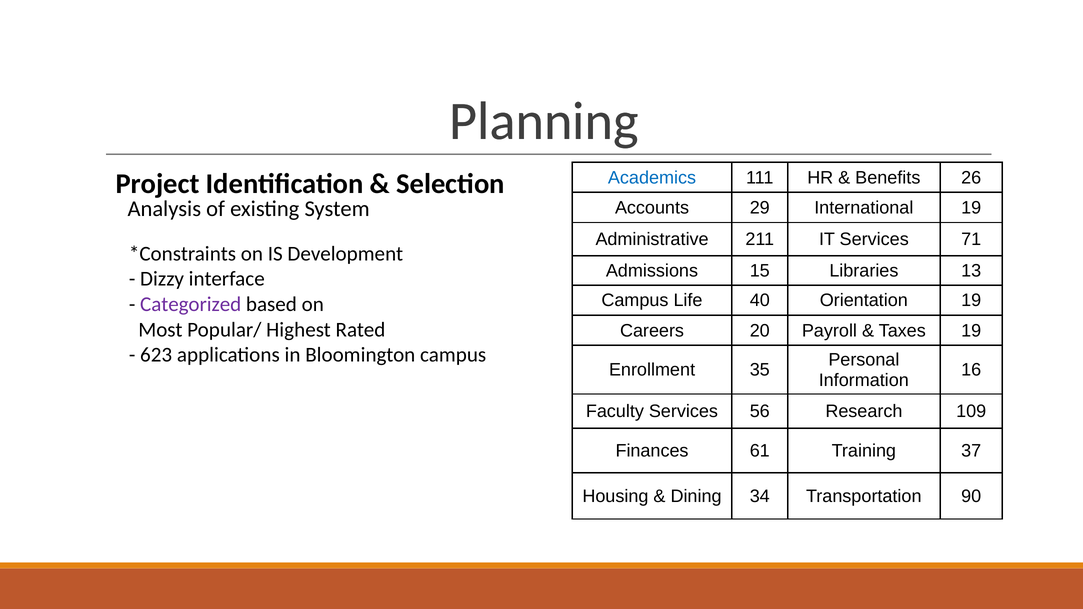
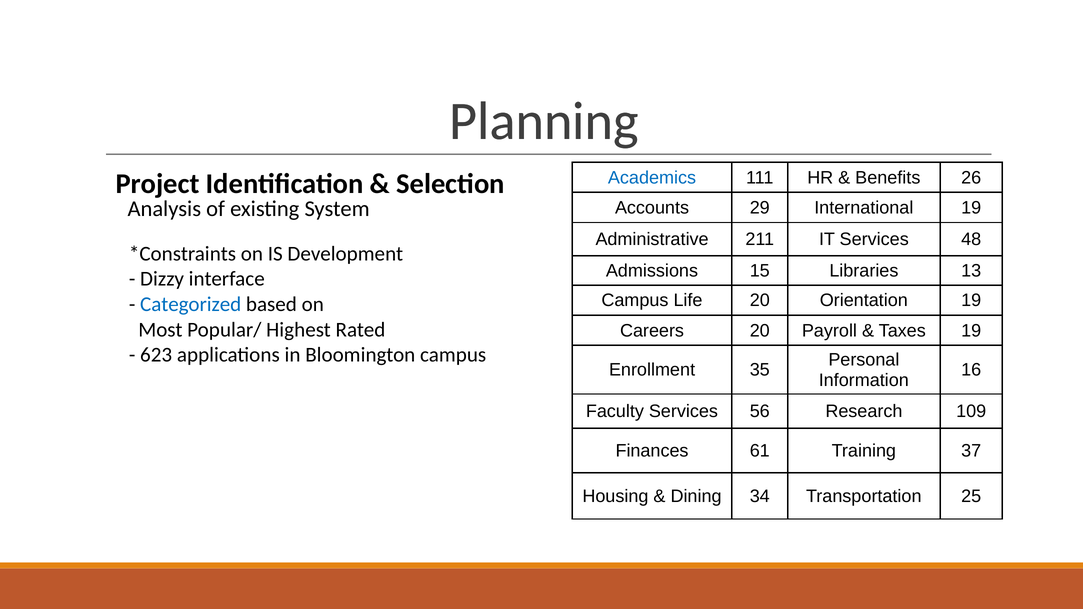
71: 71 -> 48 (971, 239)
Life 40: 40 -> 20 (760, 301)
Categorized colour: purple -> blue (191, 304)
90: 90 -> 25 (971, 496)
